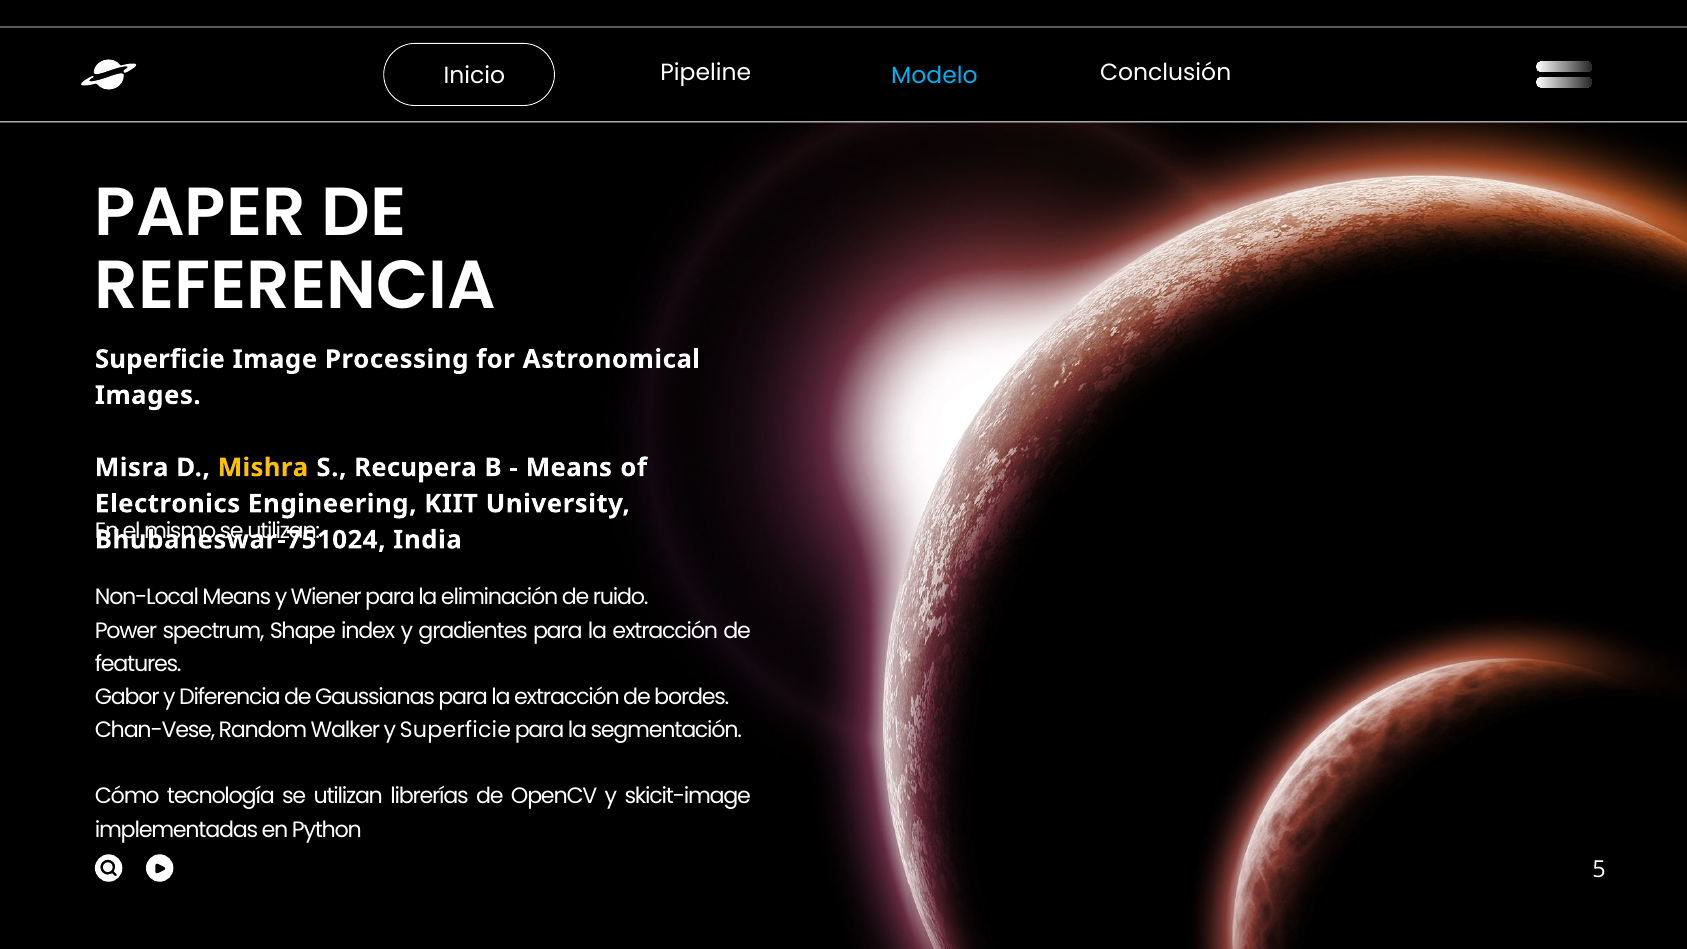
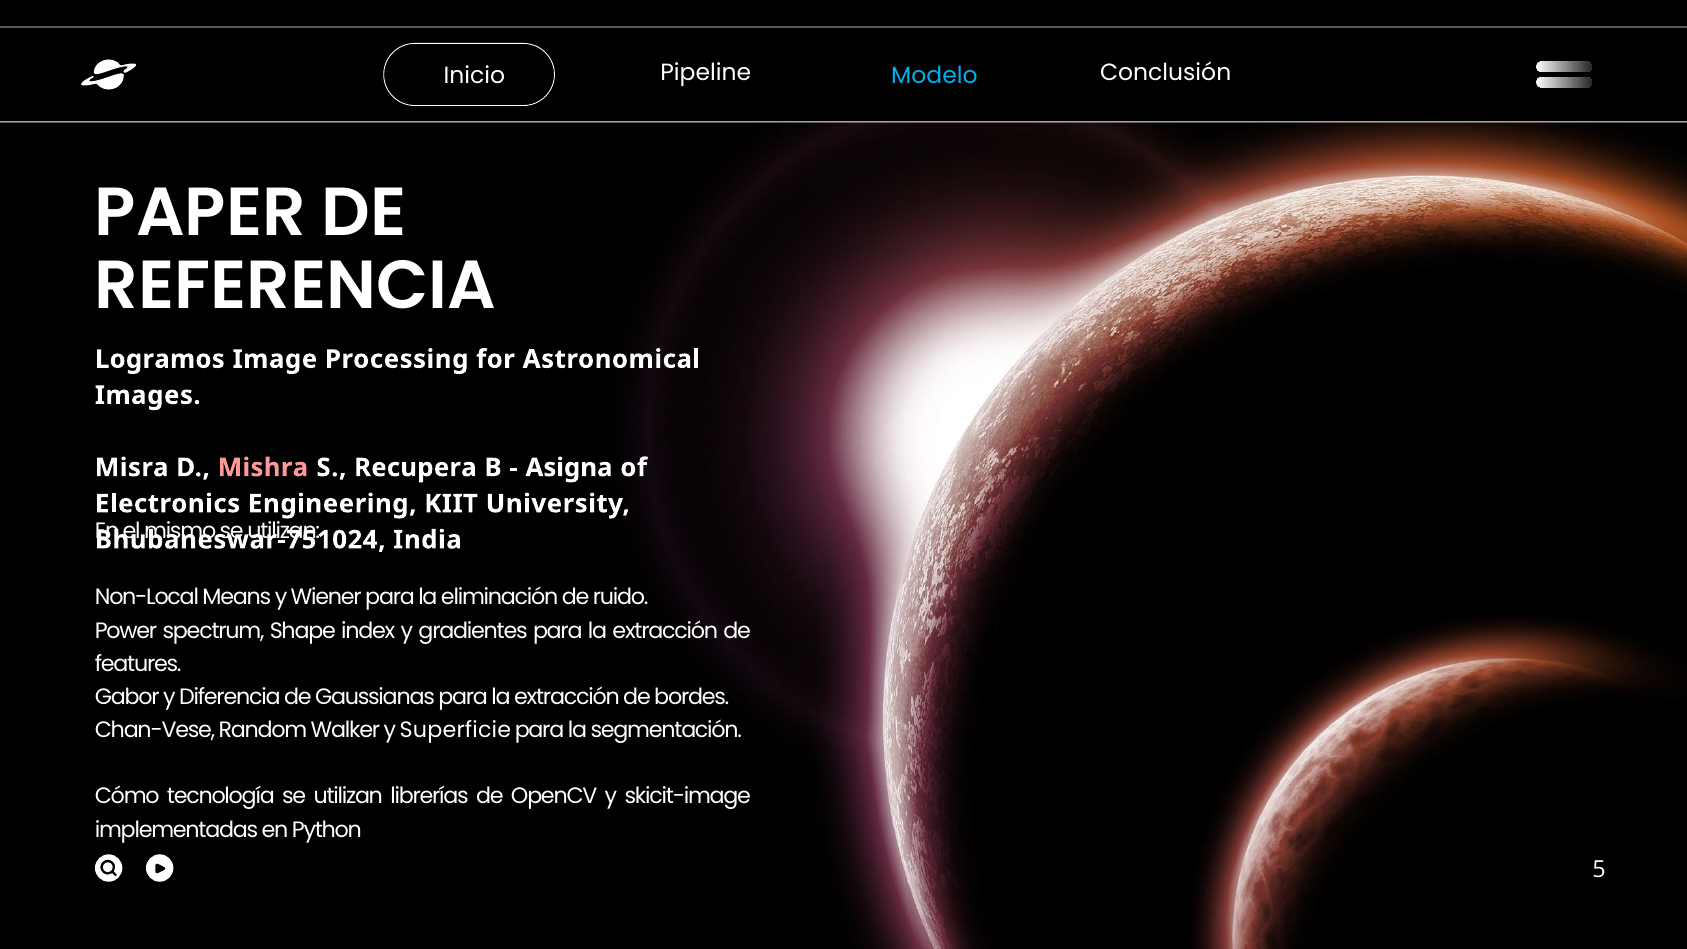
Superficie: Superficie -> Logramos (160, 359)
Mishra colour: yellow -> pink (263, 468)
Means: Means -> Asigna (569, 468)
